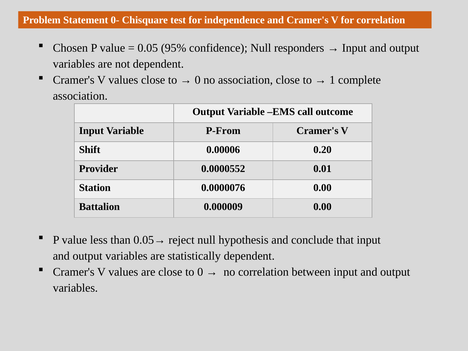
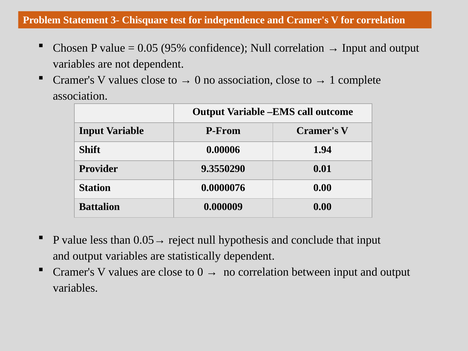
0-: 0- -> 3- (115, 20)
Null responders: responders -> correlation (299, 48)
0.20: 0.20 -> 1.94 (322, 150)
0.0000552: 0.0000552 -> 9.3550290 (223, 169)
